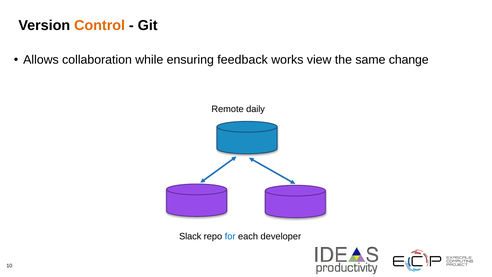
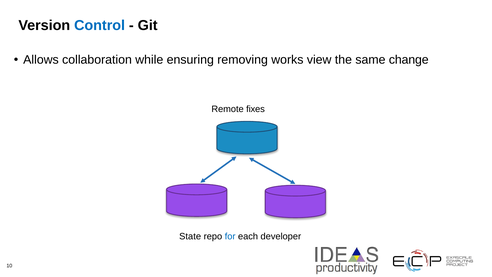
Control colour: orange -> blue (100, 25)
feedback: feedback -> removing (243, 60)
daily: daily -> fixes (256, 109)
Slack: Slack -> State (190, 236)
